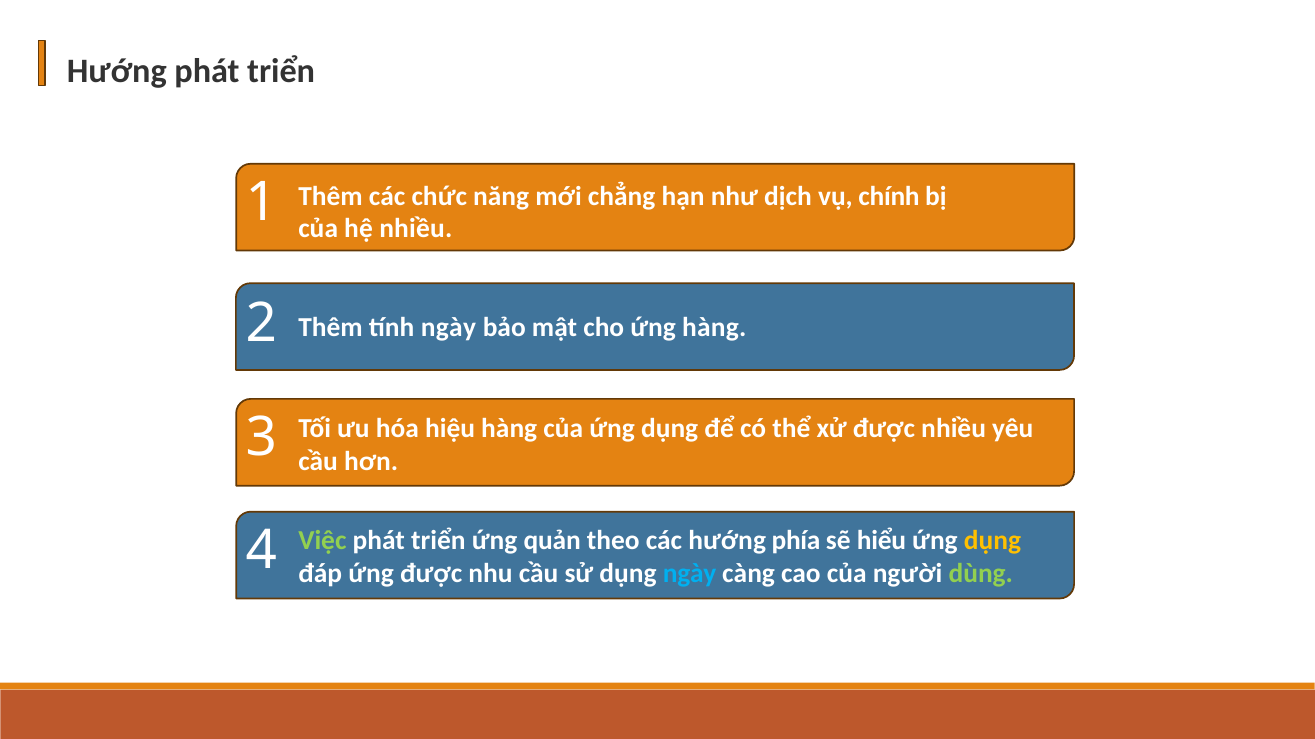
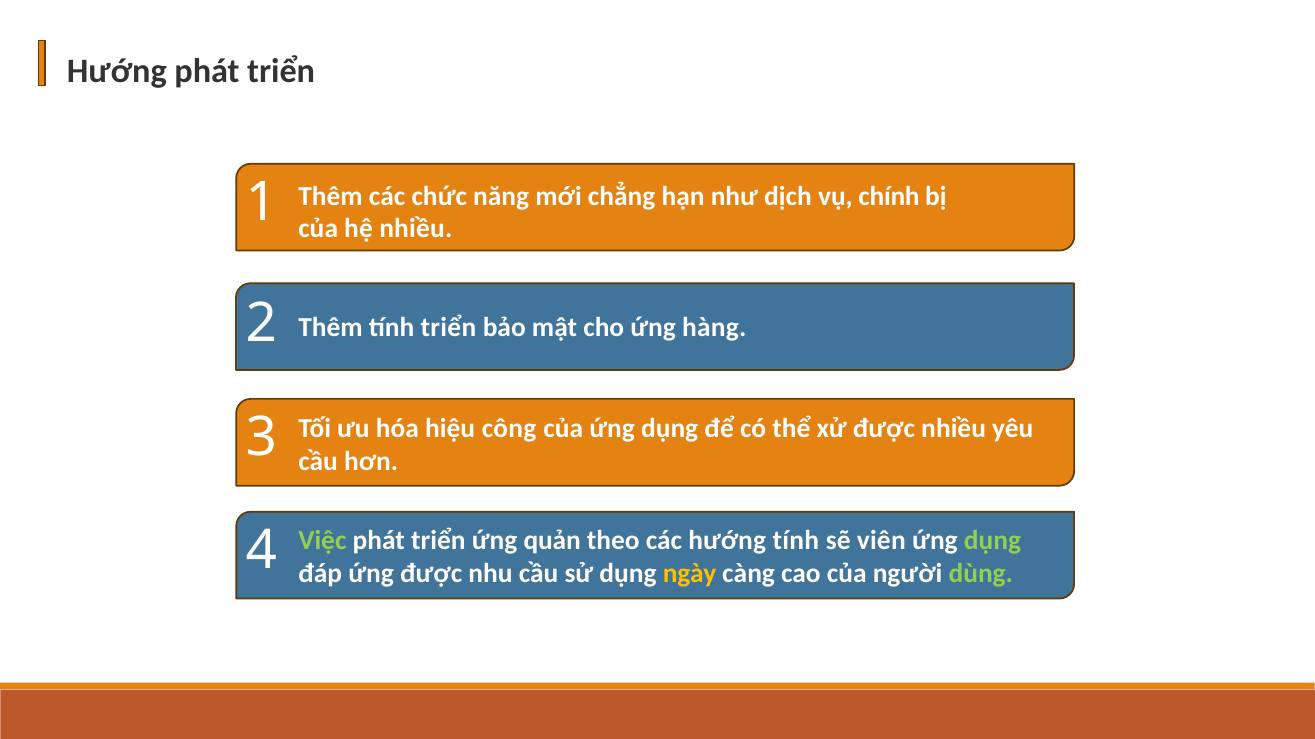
tính ngày: ngày -> triển (448, 328)
hiệu hàng: hàng -> công (509, 429)
hướng phía: phía -> tính (796, 541)
hiểu: hiểu -> viên (881, 541)
dụng colour: yellow -> light green (992, 541)
ngày colour: light blue -> yellow (690, 573)
